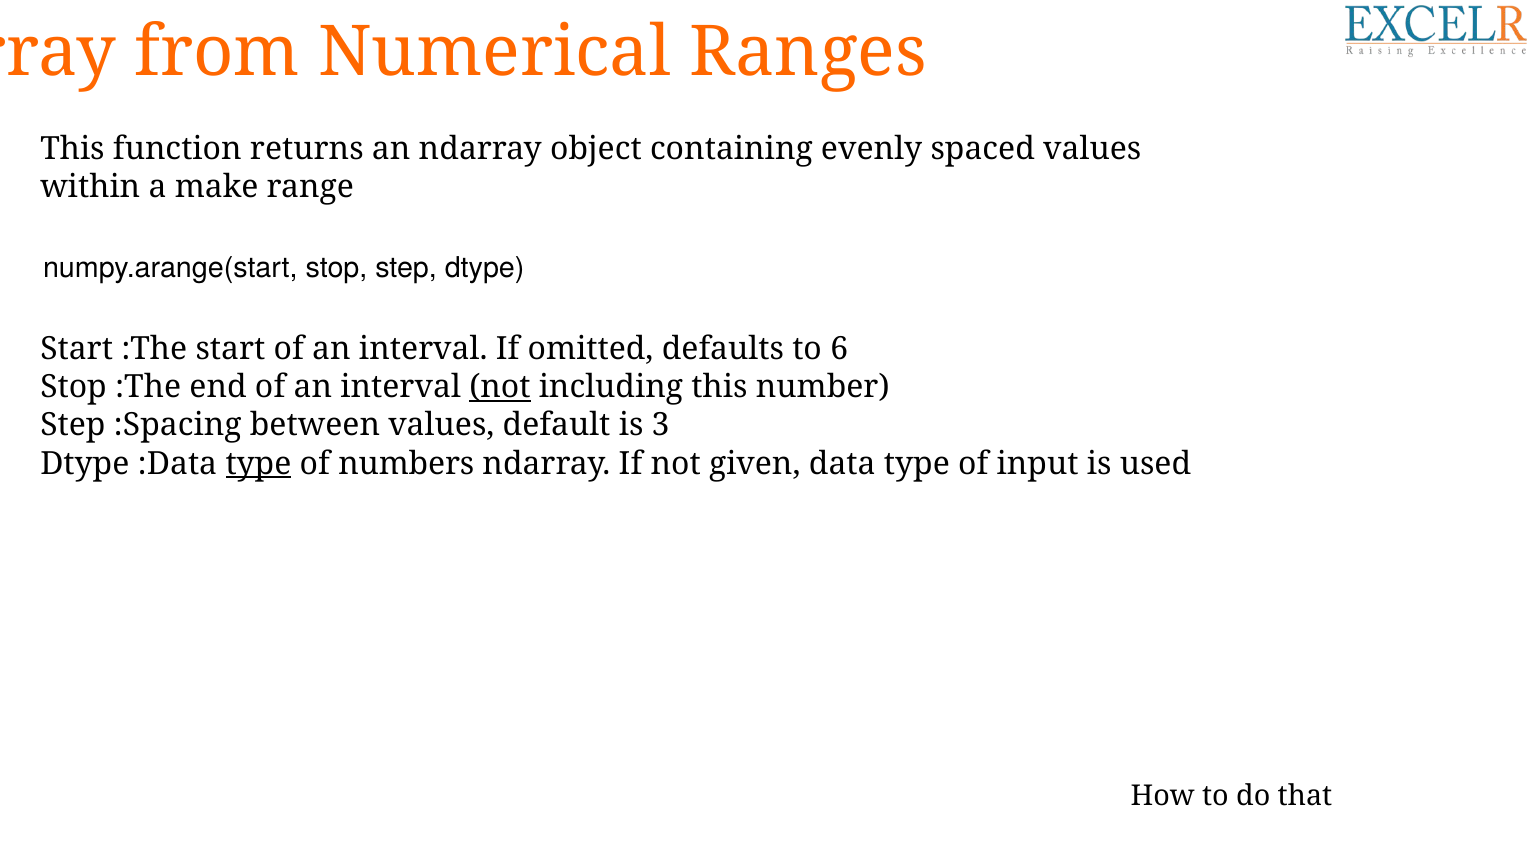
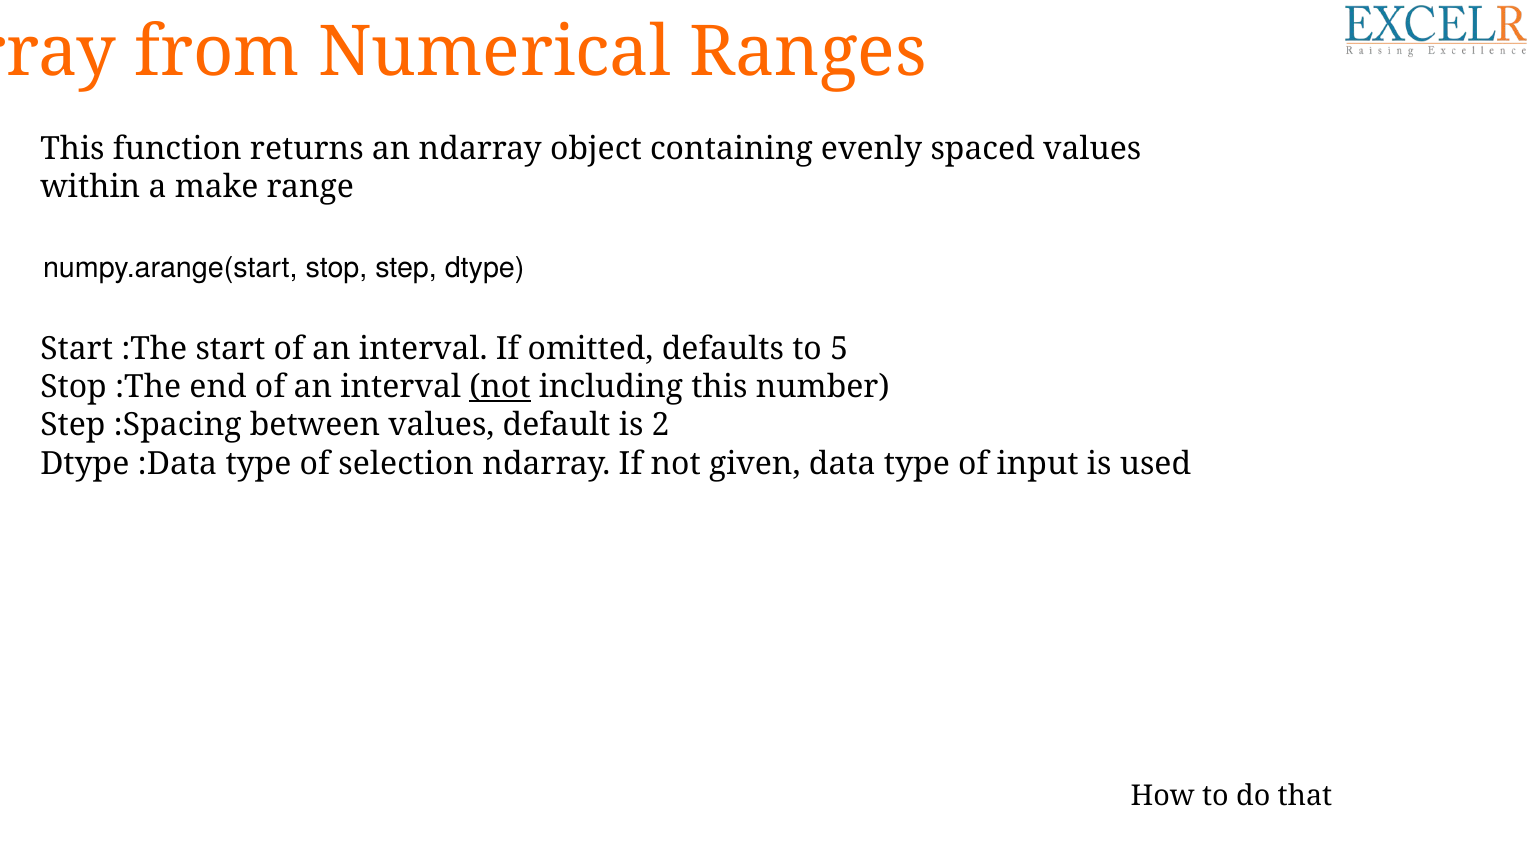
6: 6 -> 5 (839, 349)
3: 3 -> 2 (661, 425)
type underline: present -> none (258, 463)
numbers: numbers -> selection (406, 463)
